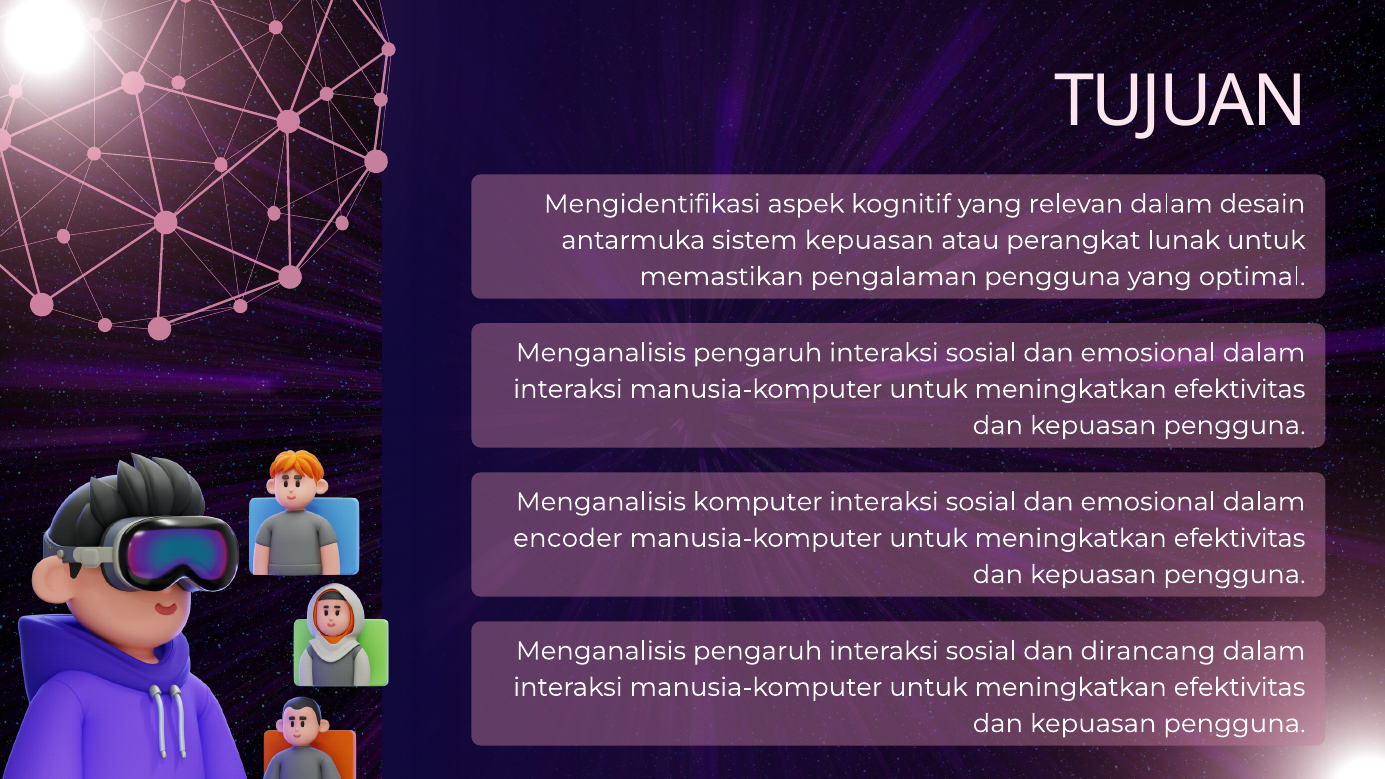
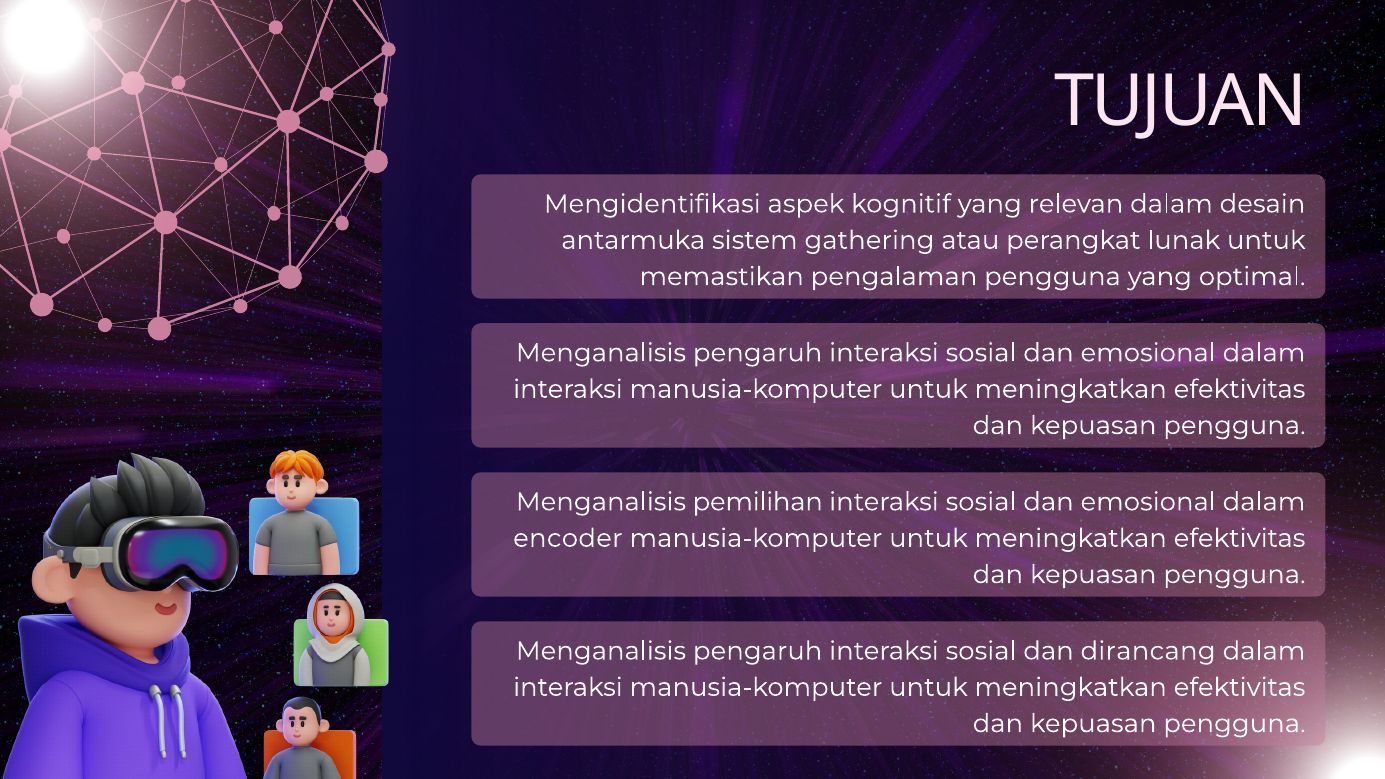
sistem kepuasan: kepuasan -> gathering (869, 240)
komputer: komputer -> pemilihan (758, 502)
